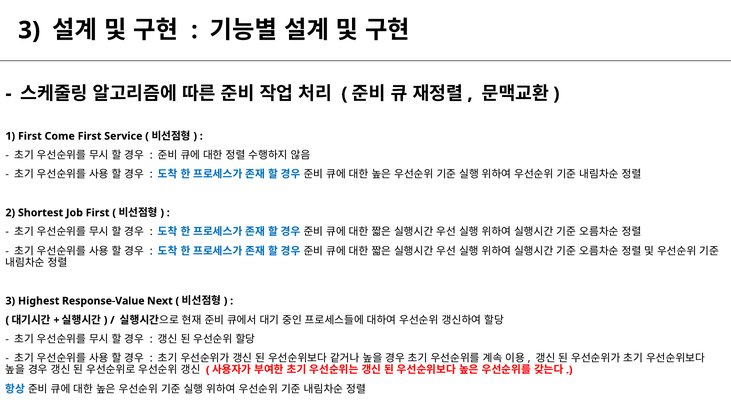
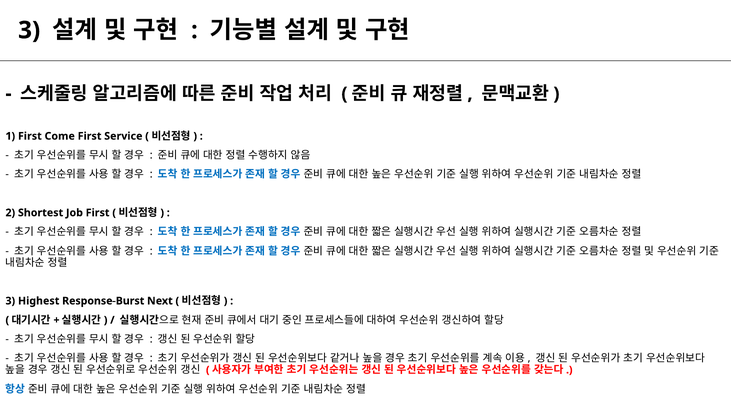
Response-Value: Response-Value -> Response-Burst (103, 301)
